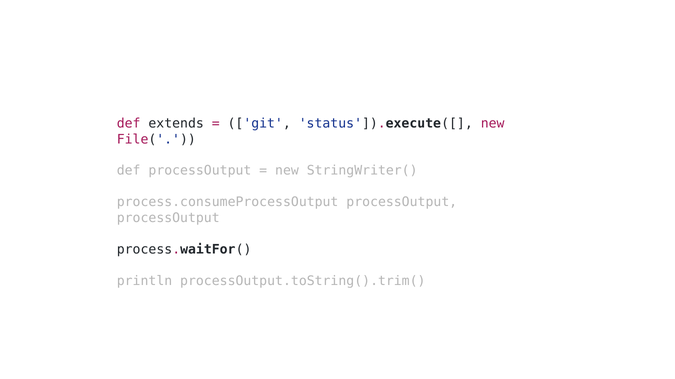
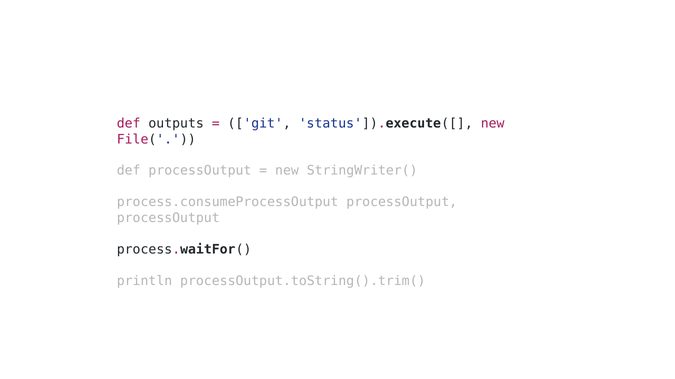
extends: extends -> outputs (176, 124)
